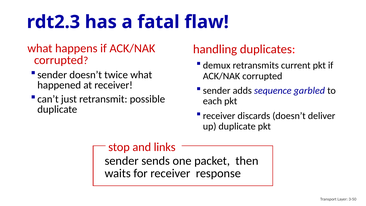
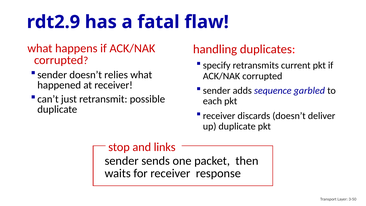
rdt2.3: rdt2.3 -> rdt2.9 (53, 22)
demux: demux -> specify (217, 65)
twice: twice -> relies (116, 75)
